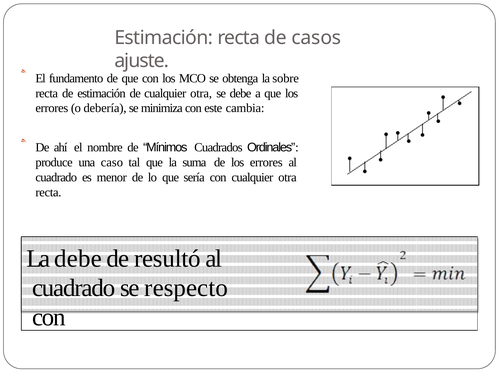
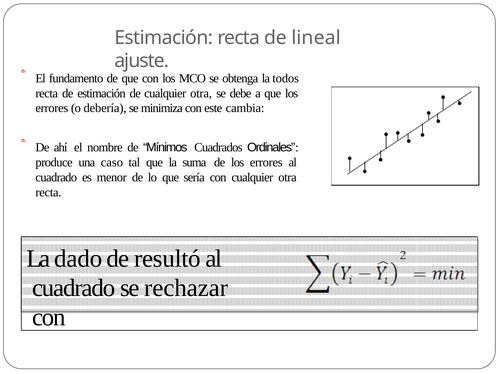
casos: casos -> lineal (316, 38)
sobre: sobre -> todos (286, 78)
La debe: debe -> dado (78, 259)
respecto: respecto -> rechazar (186, 288)
